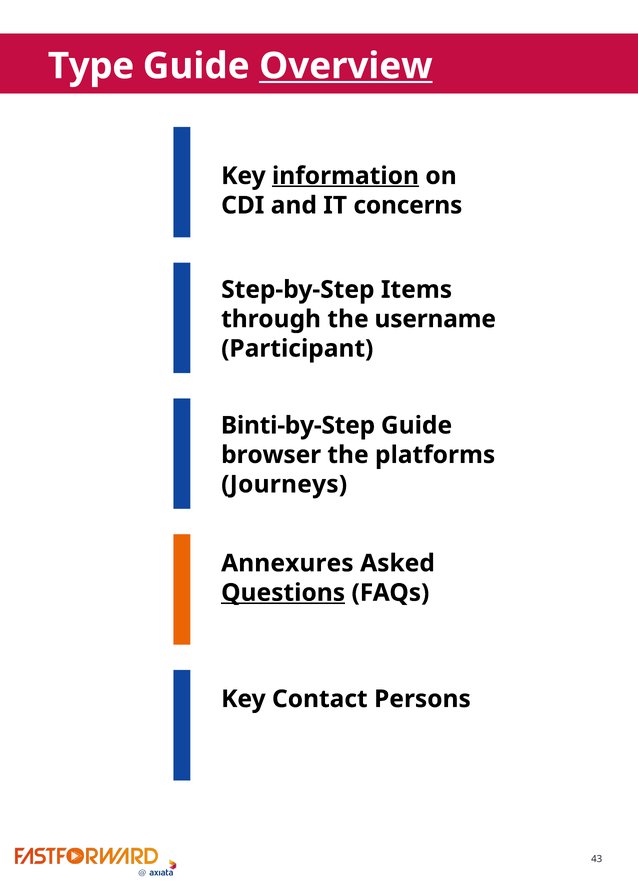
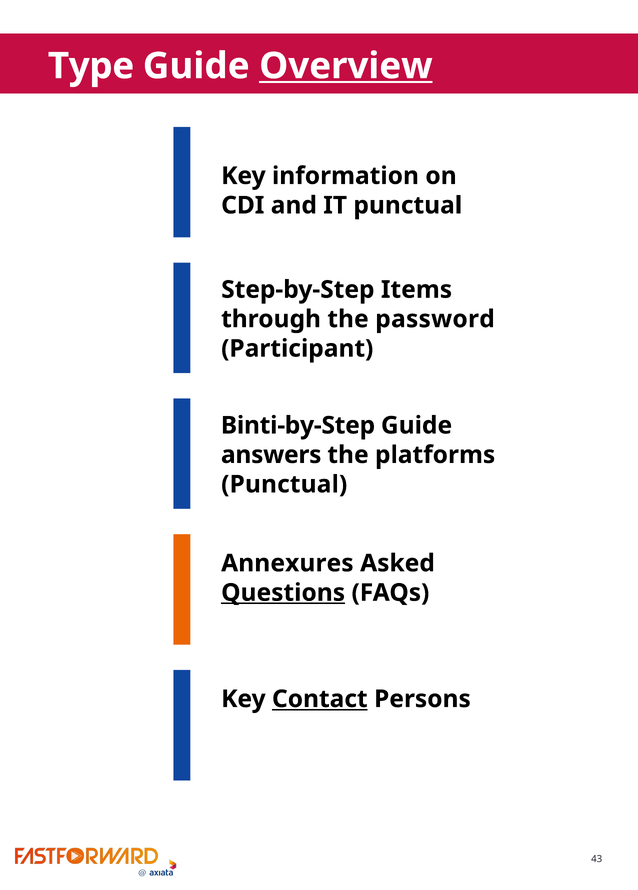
information underline: present -> none (345, 176)
IT concerns: concerns -> punctual (408, 205)
username: username -> password (435, 319)
browser: browser -> answers (271, 455)
Journeys: Journeys -> Punctual (284, 484)
Contact underline: none -> present (320, 699)
